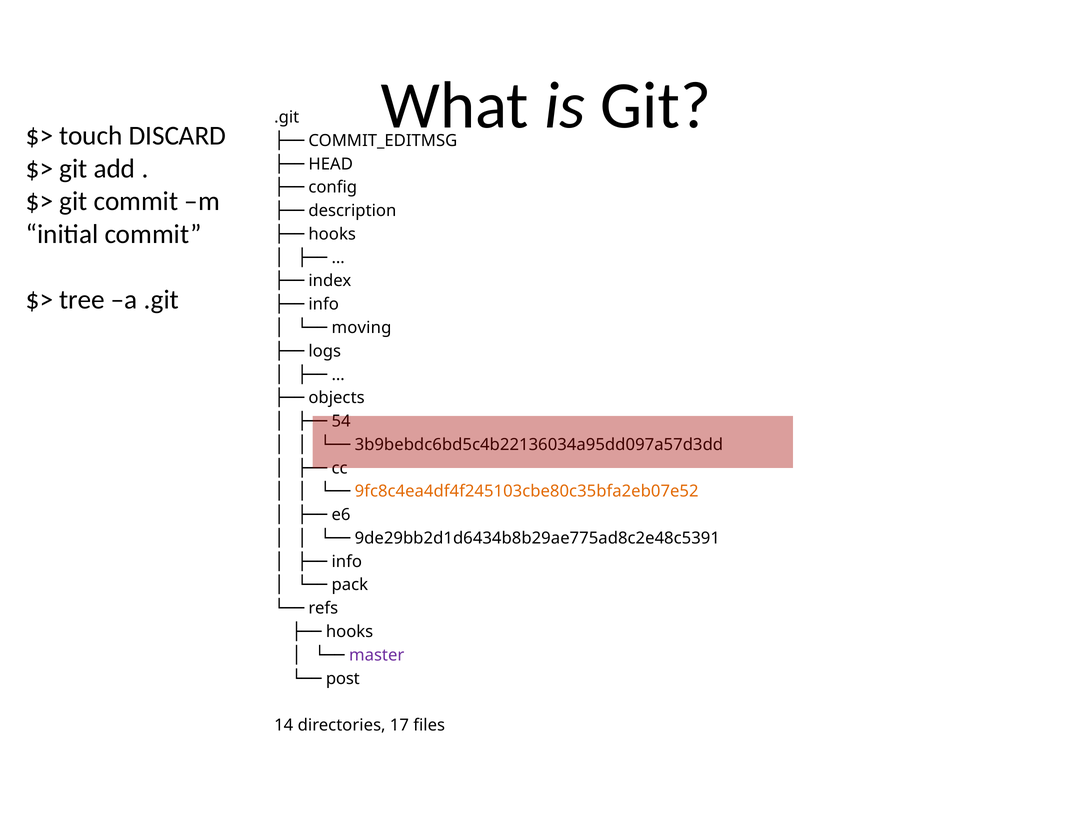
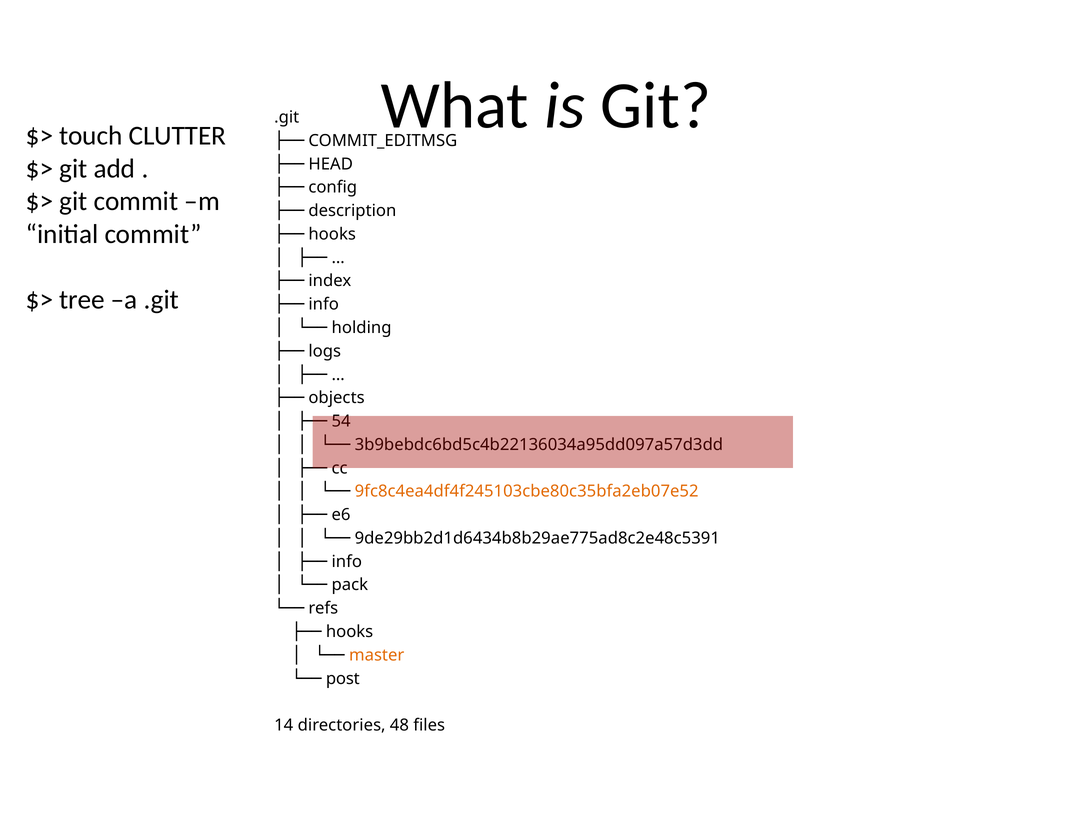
DISCARD: DISCARD -> CLUTTER (177, 136)
moving: moving -> holding (362, 328)
master colour: purple -> orange (377, 655)
17: 17 -> 48 (399, 725)
